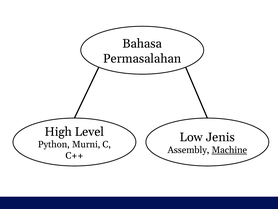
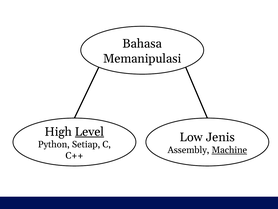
Permasalahan: Permasalahan -> Memanipulasi (142, 58)
Level underline: none -> present (89, 131)
Murni: Murni -> Setiap (86, 144)
